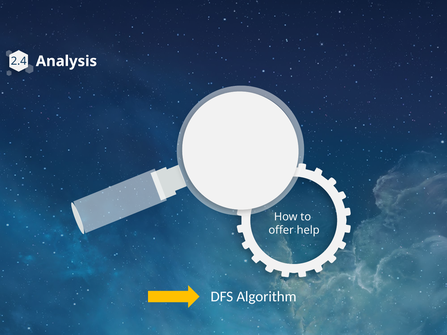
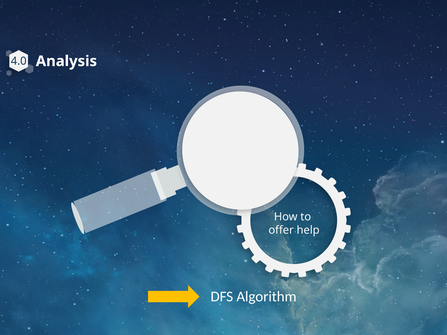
2.4: 2.4 -> 4.0 (19, 61)
